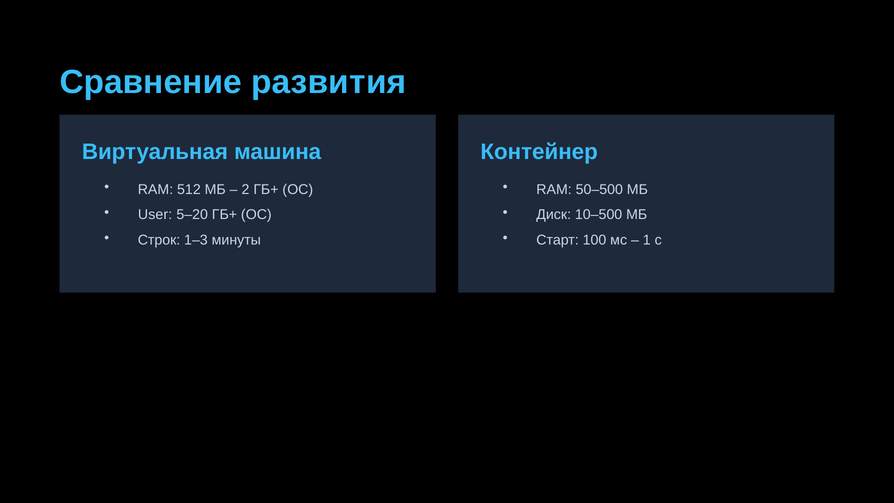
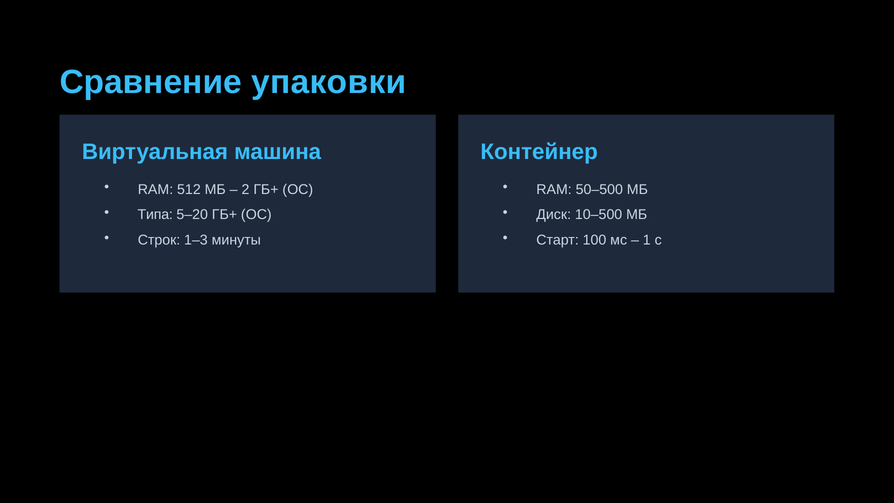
развития: развития -> упаковки (329, 82)
User: User -> Типа (155, 215)
